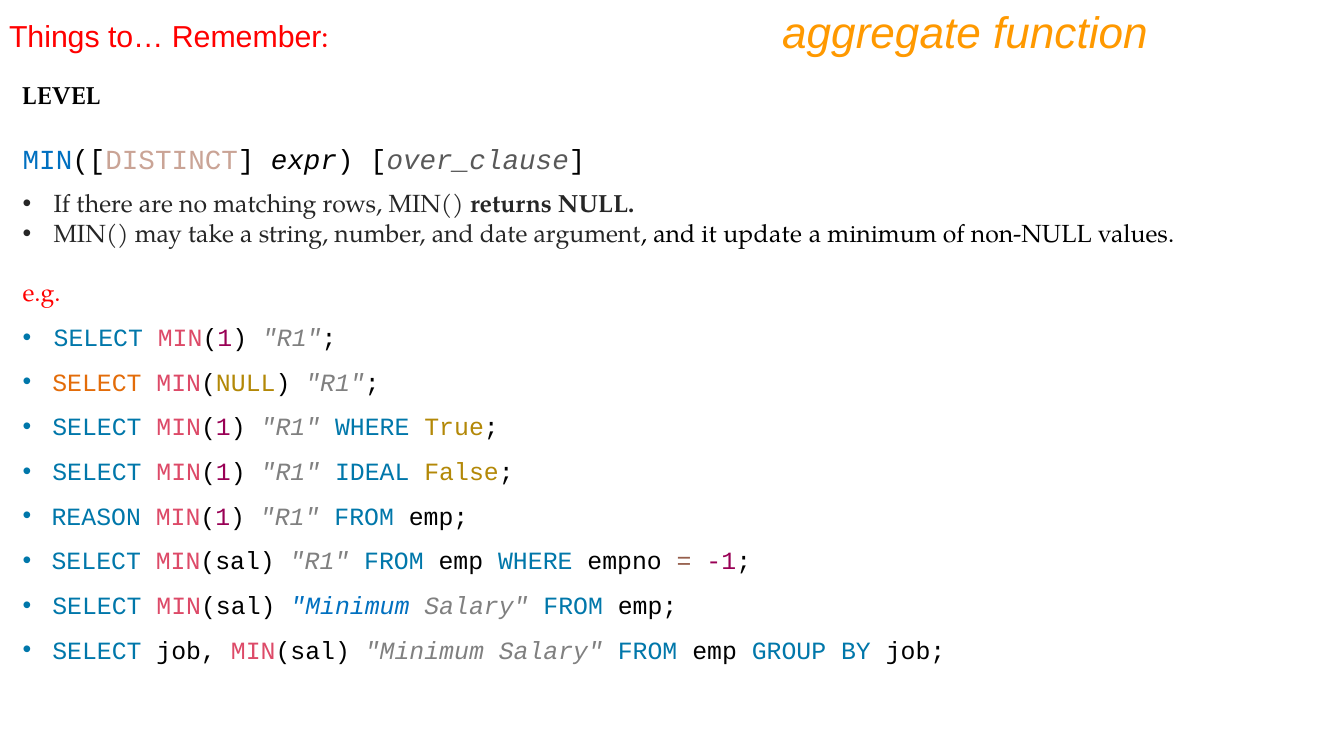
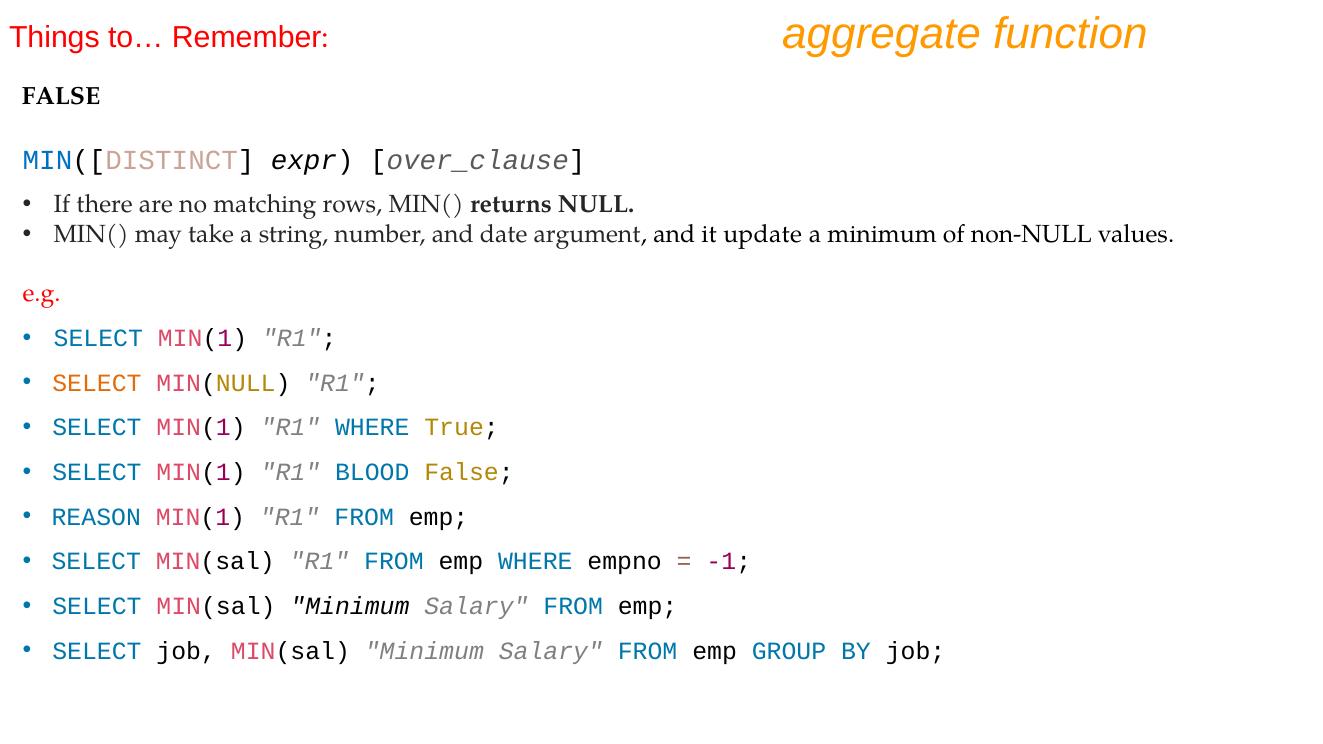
LEVEL: LEVEL -> FALSE (61, 97)
IDEAL: IDEAL -> BLOOD (372, 472)
Minimum colour: blue -> black (350, 606)
